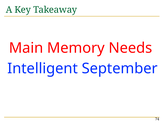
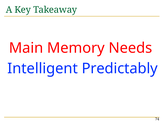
September: September -> Predictably (120, 68)
